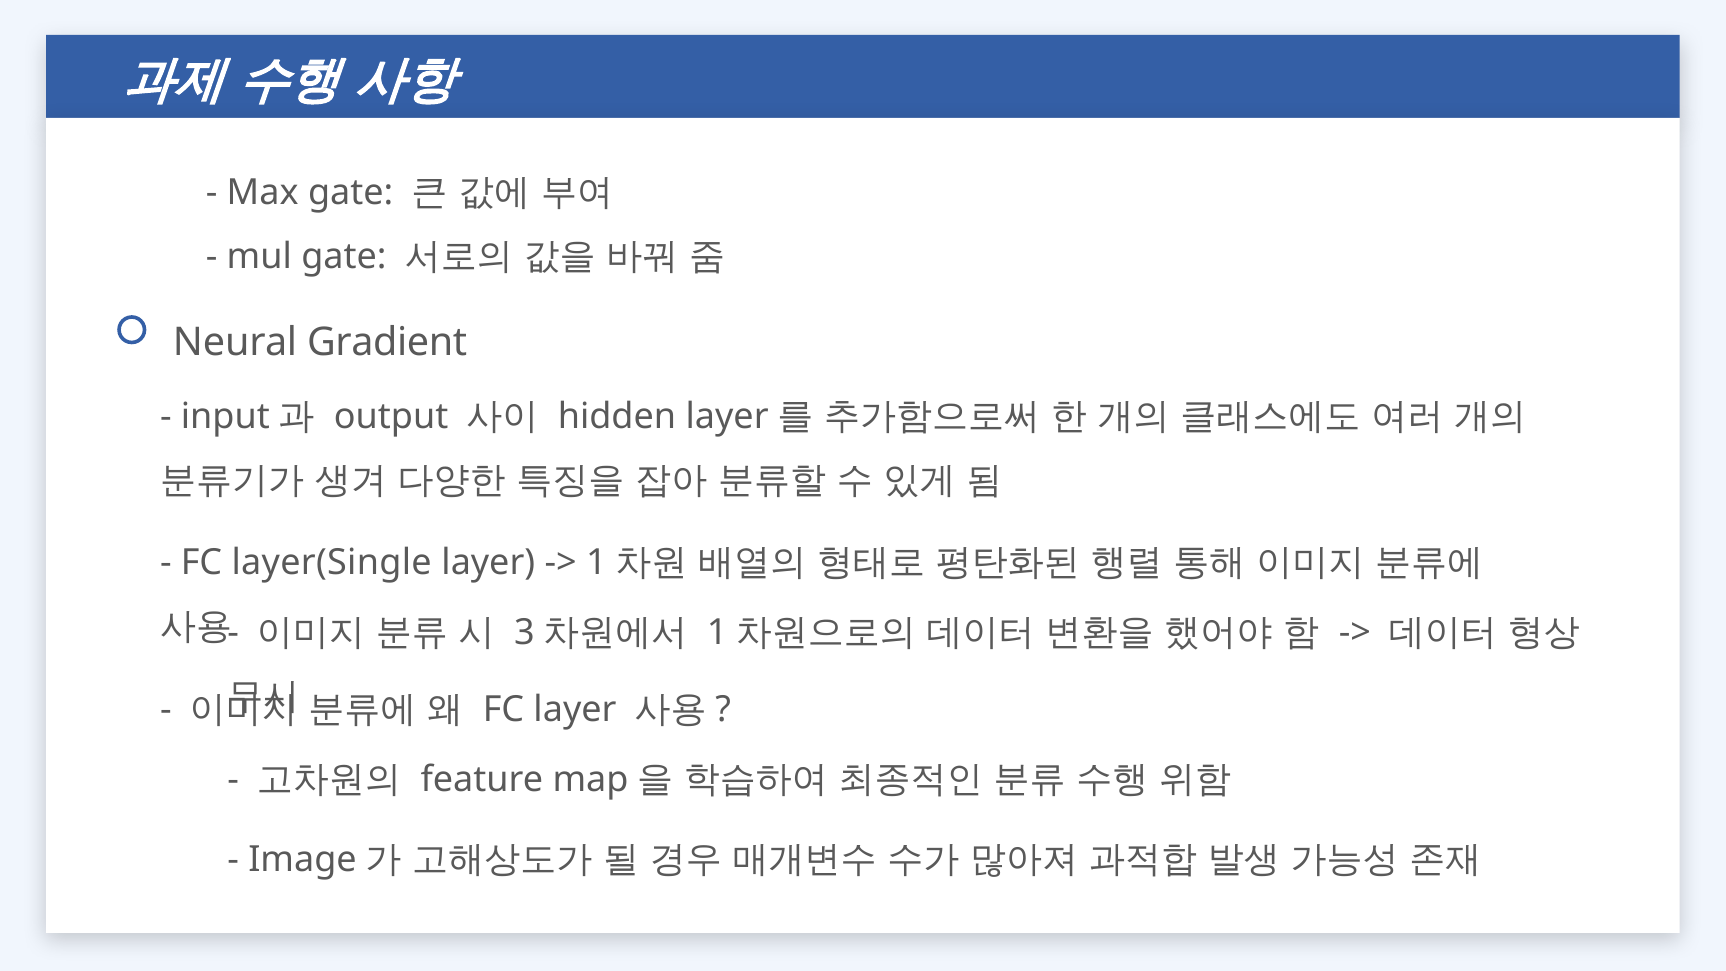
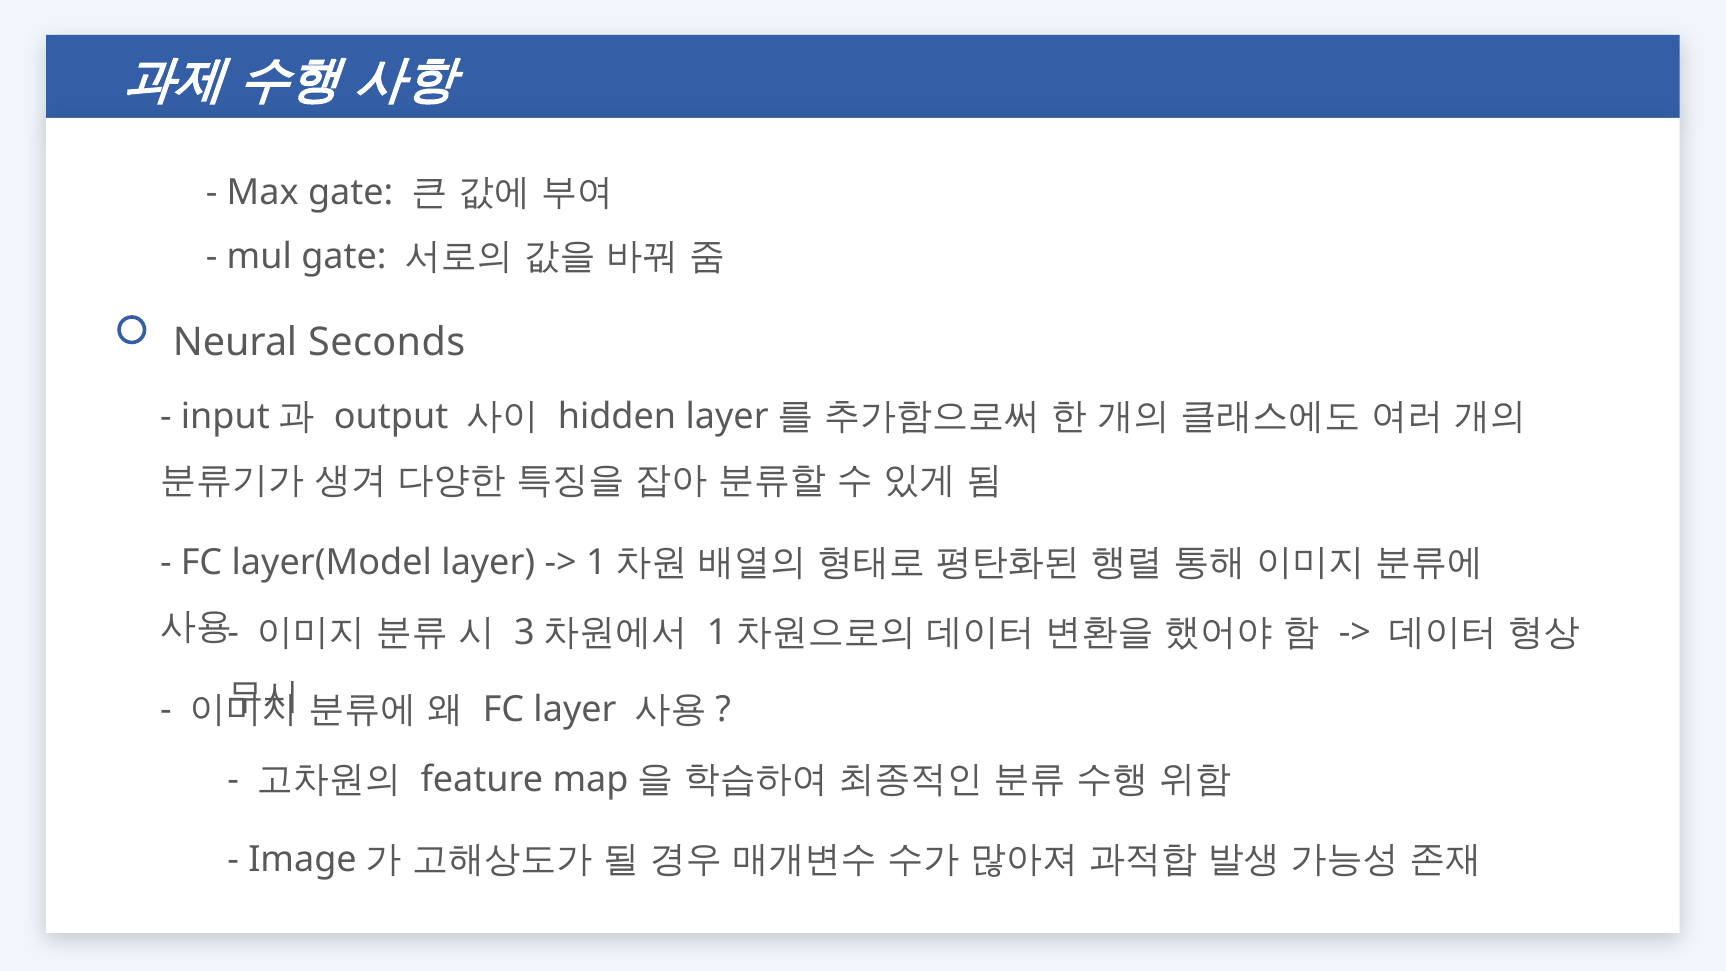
Gradient: Gradient -> Seconds (387, 342)
layer(Single: layer(Single -> layer(Model (332, 562)
